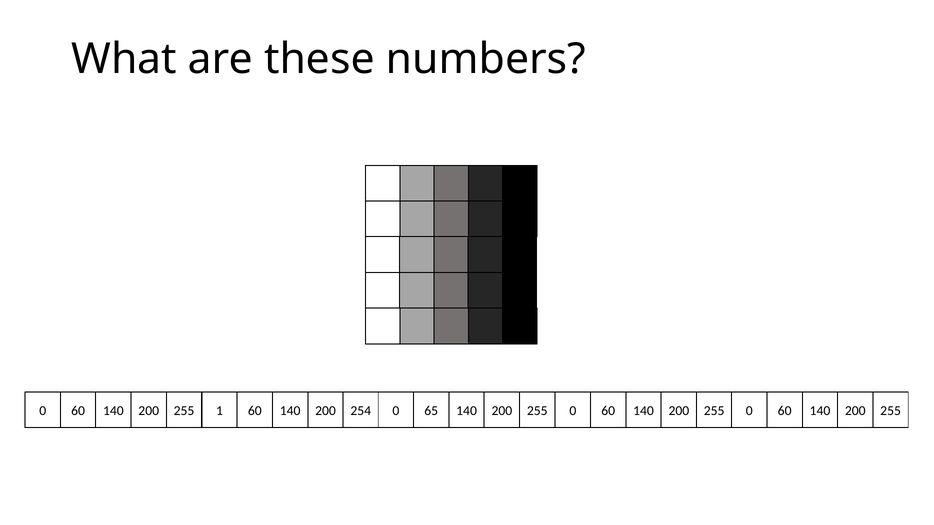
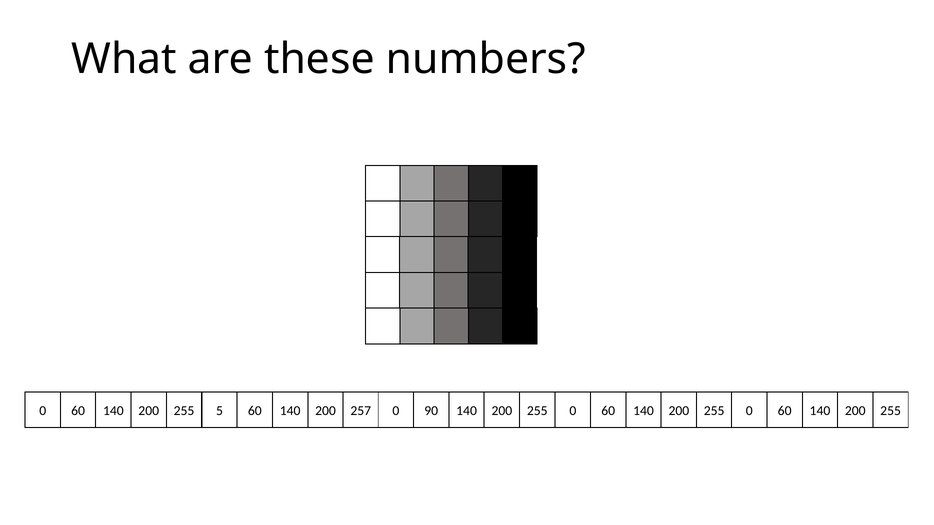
1: 1 -> 5 (219, 411)
254: 254 -> 257 (361, 411)
65: 65 -> 90 (431, 411)
